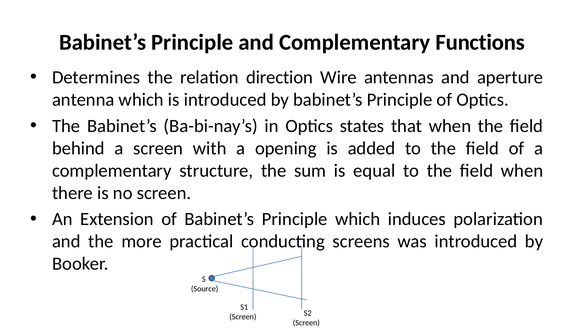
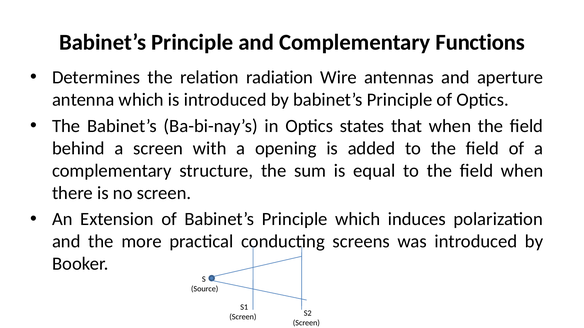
direction: direction -> radiation (280, 77)
